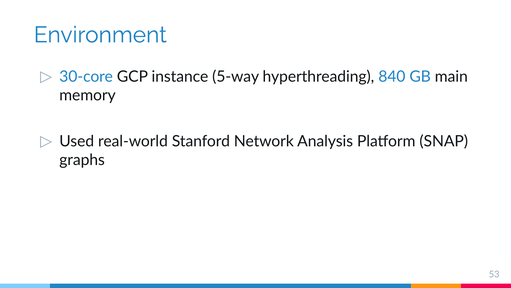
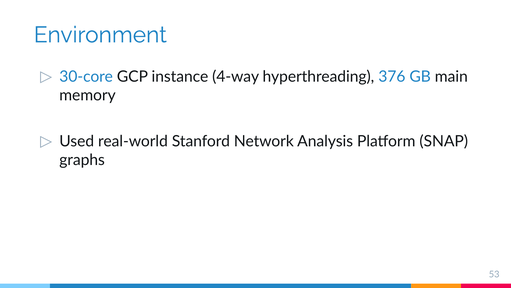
5-way: 5-way -> 4-way (236, 76)
840: 840 -> 376 (392, 76)
